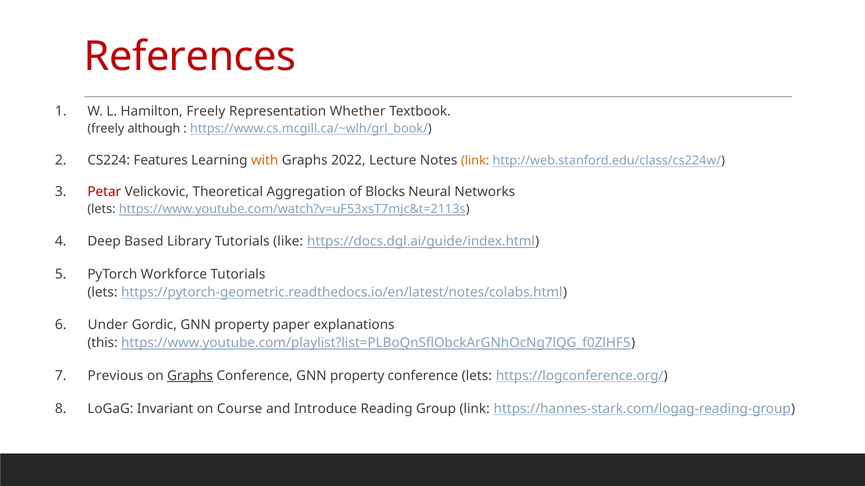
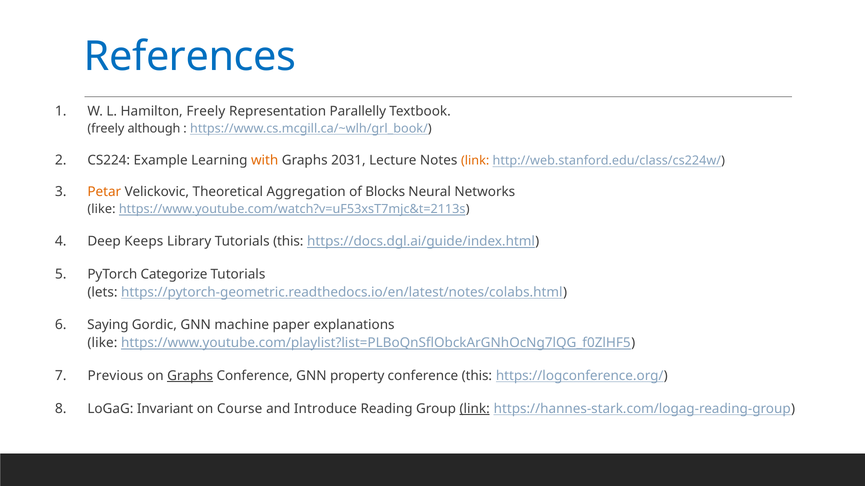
References colour: red -> blue (190, 57)
Whether: Whether -> Parallelly (358, 111)
Features: Features -> Example (161, 161)
2022: 2022 -> 2031 (348, 161)
Petar colour: red -> orange (104, 192)
lets: lets -> like (101, 209)
Based: Based -> Keeps (144, 242)
Tutorials like: like -> this (288, 242)
Workforce: Workforce -> Categorize (174, 274)
Under: Under -> Saying (108, 325)
Gordic GNN property: property -> machine (242, 325)
this: this -> like (102, 343)
conference lets: lets -> this (477, 376)
link underline: none -> present (475, 409)
